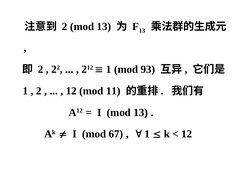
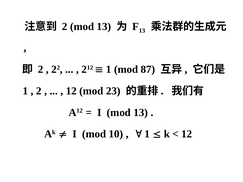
93: 93 -> 87 (148, 69)
11: 11 -> 23 (113, 91)
67: 67 -> 10 (116, 134)
